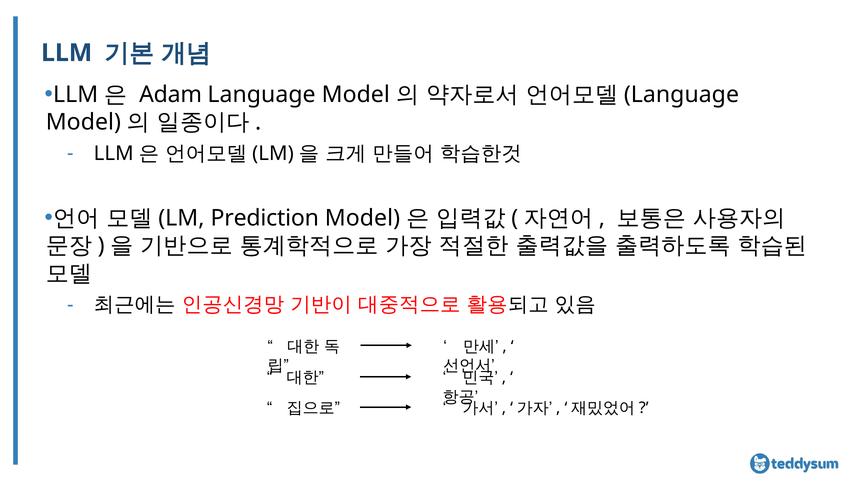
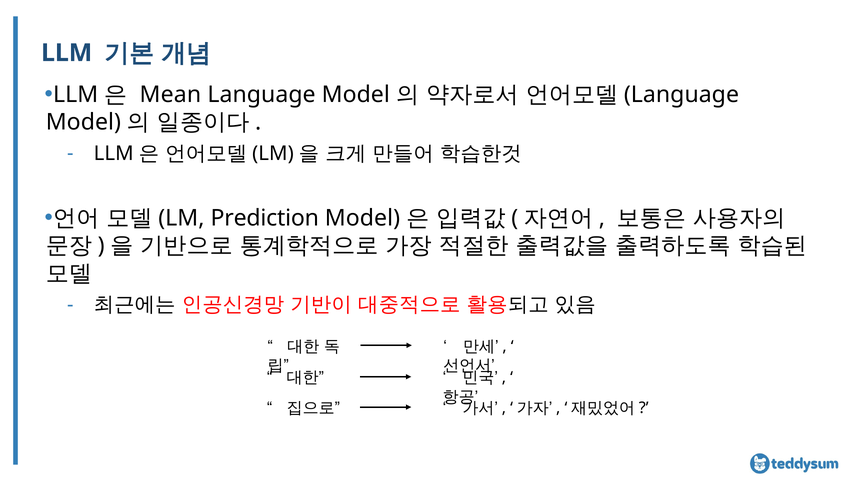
Adam: Adam -> Mean (170, 95)
